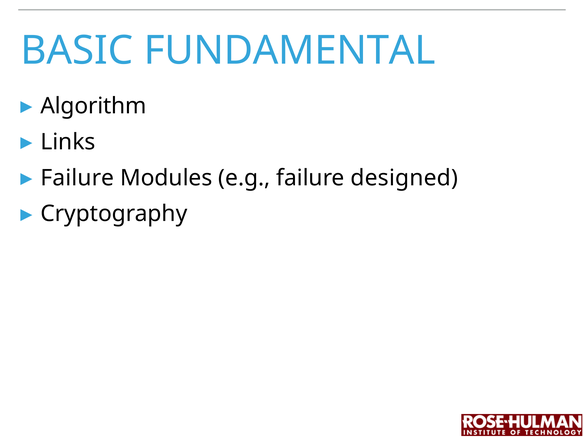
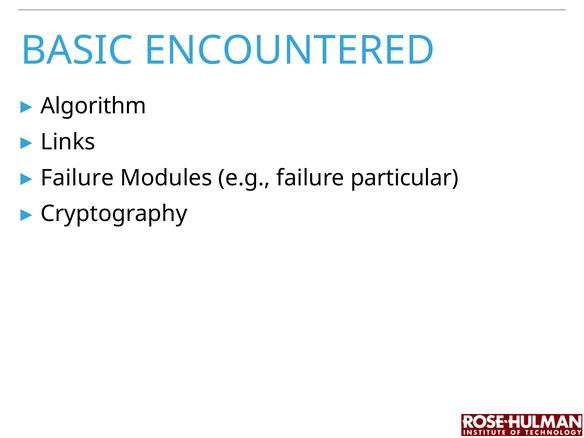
FUNDAMENTAL: FUNDAMENTAL -> ENCOUNTERED (289, 51)
designed: designed -> particular (404, 178)
